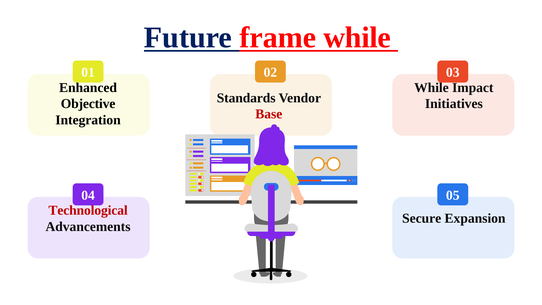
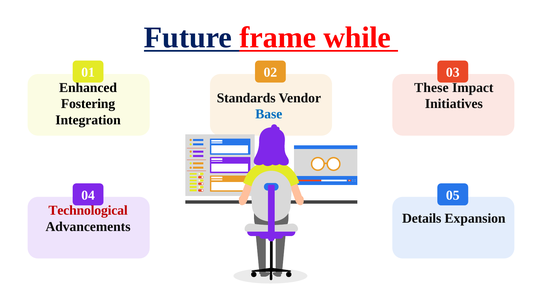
While: While -> These (431, 87)
Objective: Objective -> Fostering (88, 104)
Base colour: red -> blue (269, 114)
Secure: Secure -> Details (422, 218)
